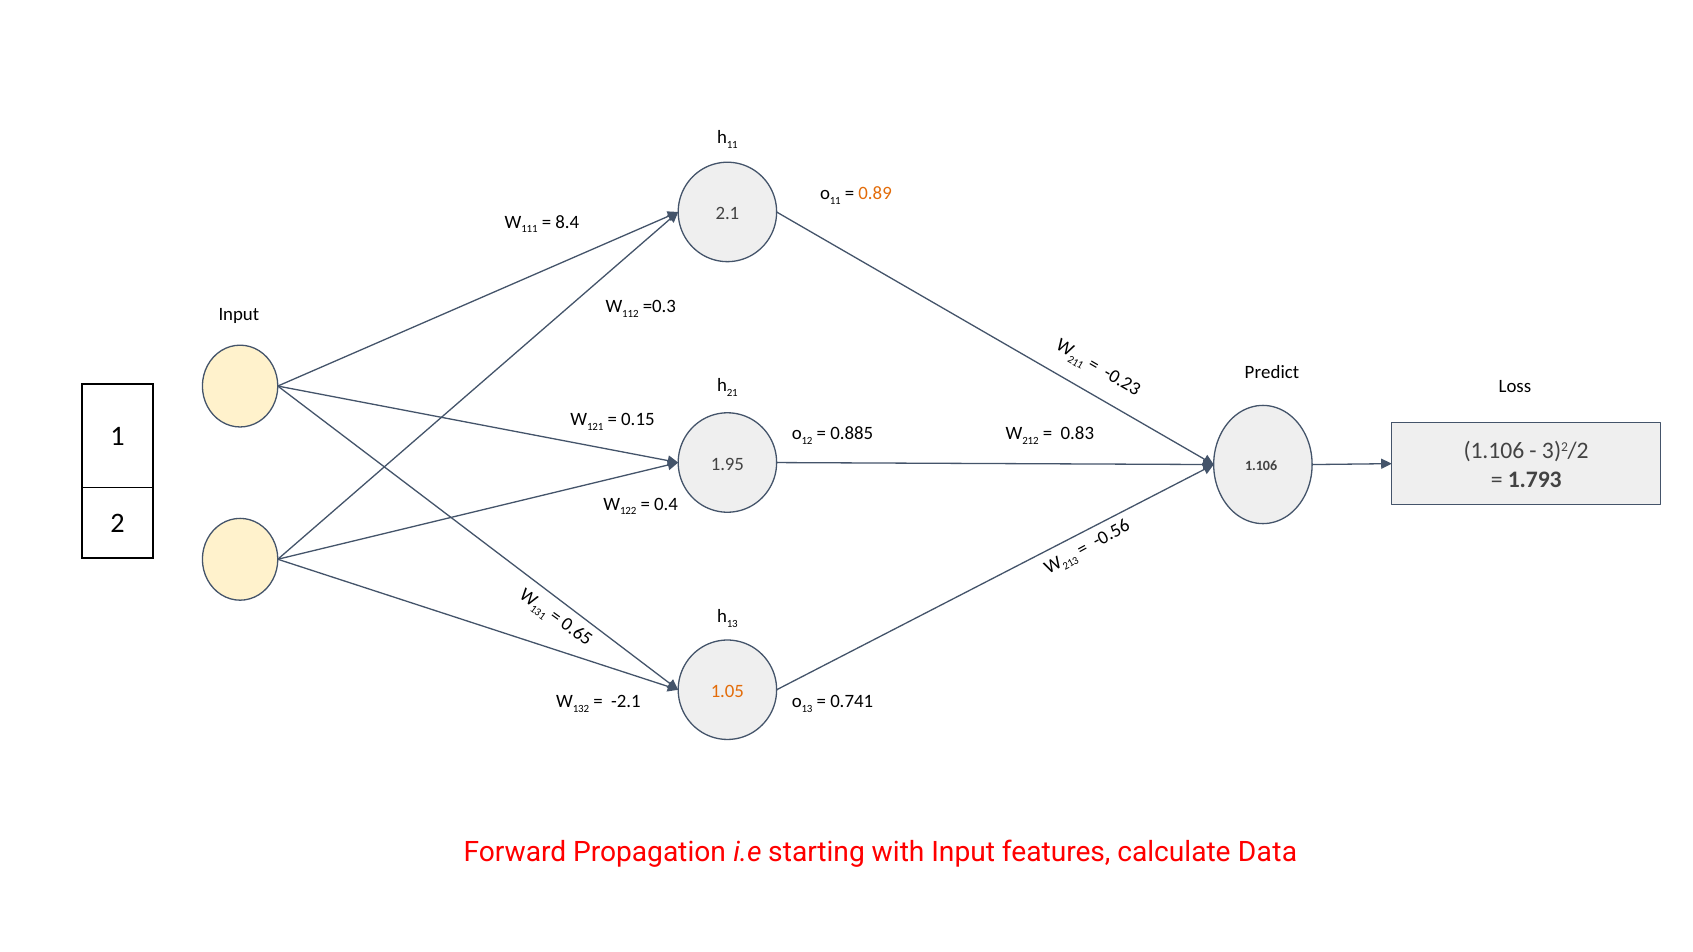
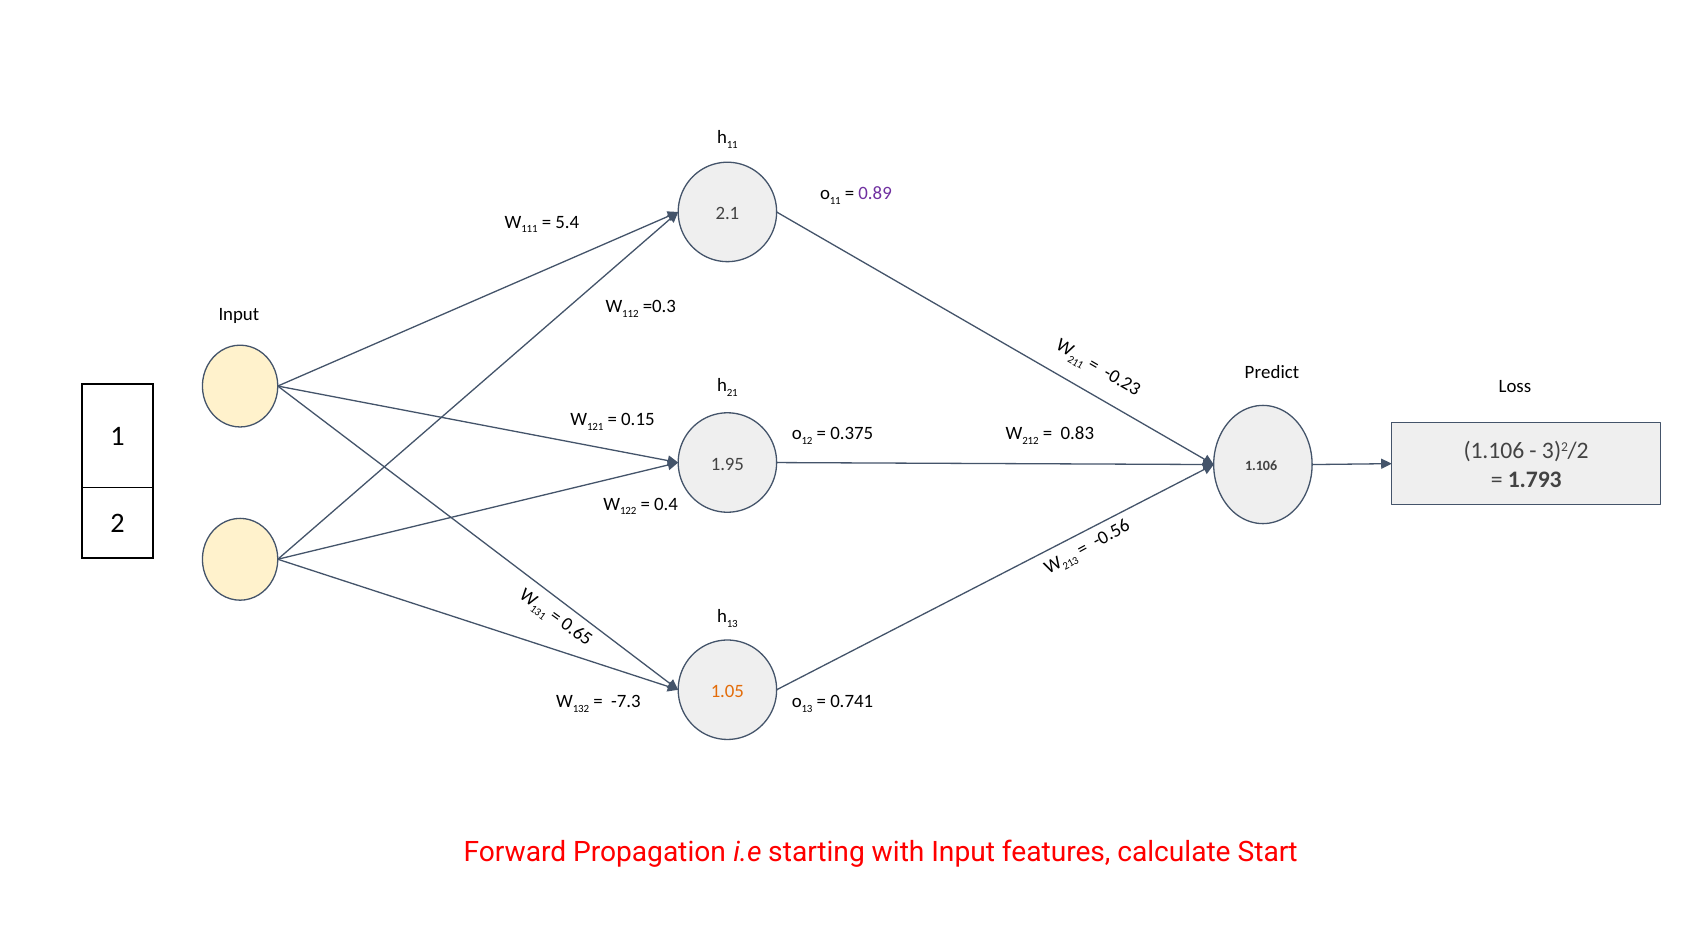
0.89 colour: orange -> purple (875, 194)
8.4: 8.4 -> 5.4 (567, 222)
0.885: 0.885 -> 0.375 (852, 433)
-2.1: -2.1 -> -7.3 (626, 702)
Data: Data -> Start (1268, 853)
